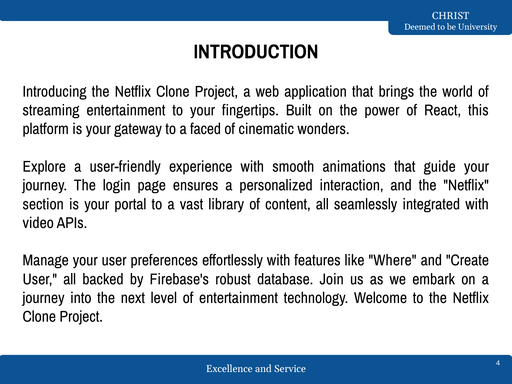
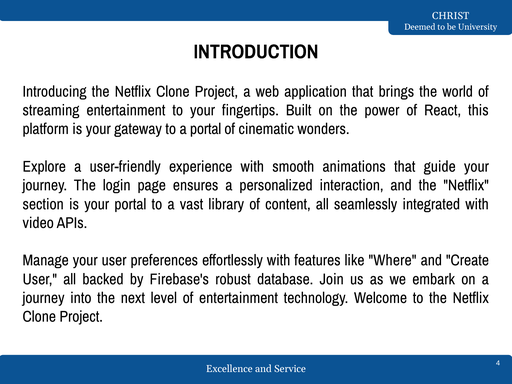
a faced: faced -> portal (206, 129)
